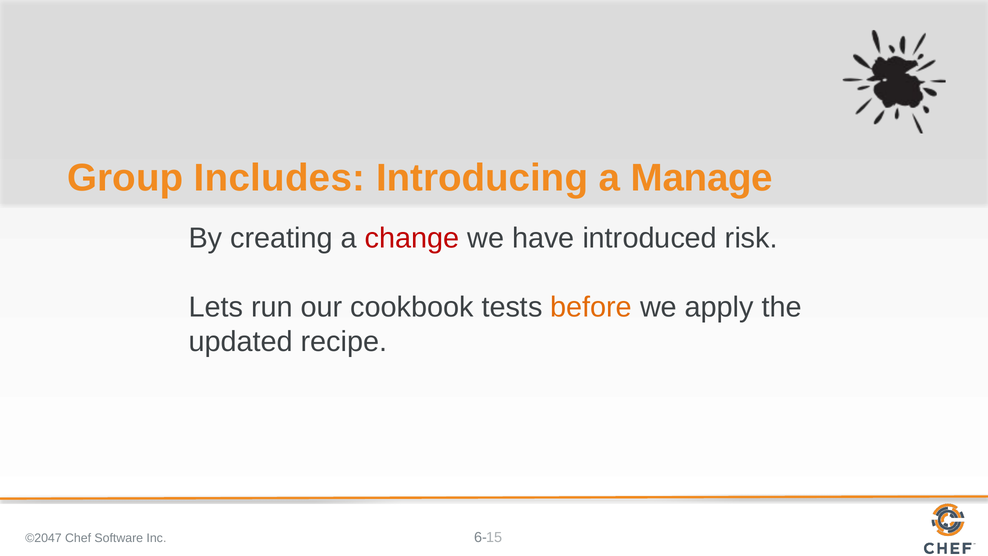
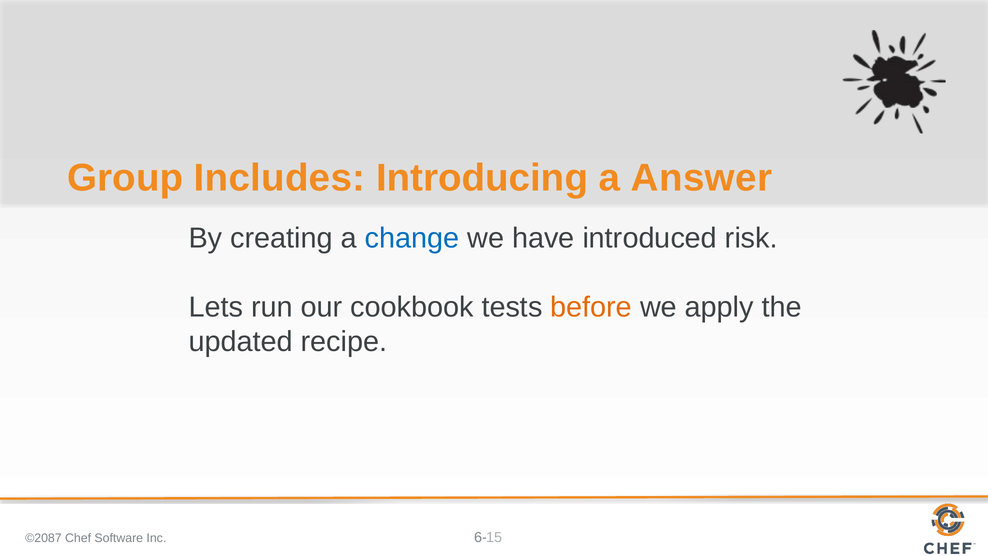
Manage: Manage -> Answer (702, 178)
change colour: red -> blue (412, 238)
©2047: ©2047 -> ©2087 (43, 538)
